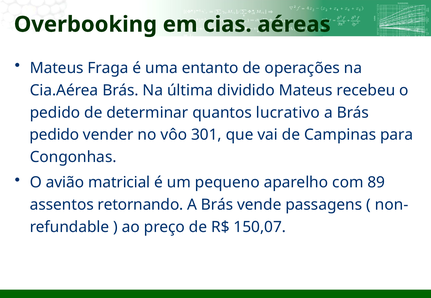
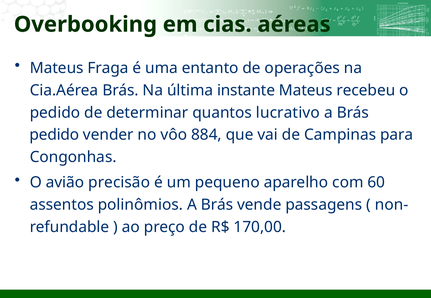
dividido: dividido -> instante (246, 90)
301: 301 -> 884 (206, 135)
matricial: matricial -> precisão (119, 183)
89: 89 -> 60 (376, 183)
retornando: retornando -> polinômios (140, 205)
150,07: 150,07 -> 170,00 (260, 227)
